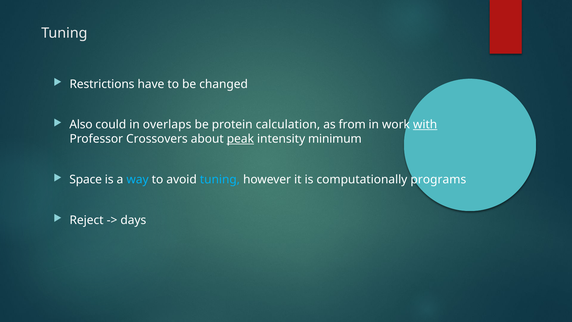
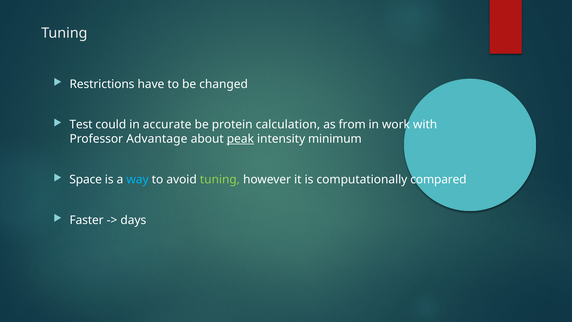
Also: Also -> Test (81, 125)
overlaps: overlaps -> accurate (167, 125)
with underline: present -> none (425, 125)
Crossovers: Crossovers -> Advantage (157, 139)
tuning colour: light blue -> light green (220, 179)
programs: programs -> compared (438, 179)
Reject: Reject -> Faster (87, 220)
